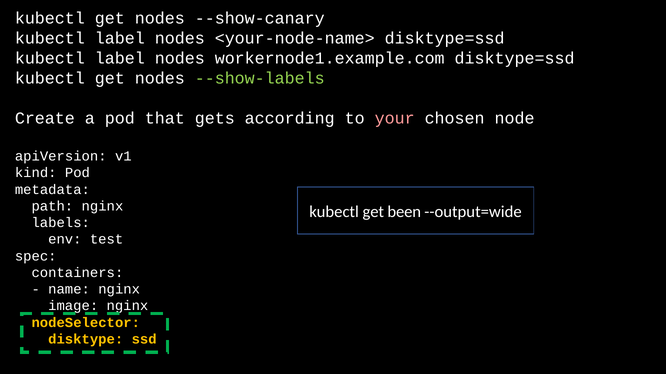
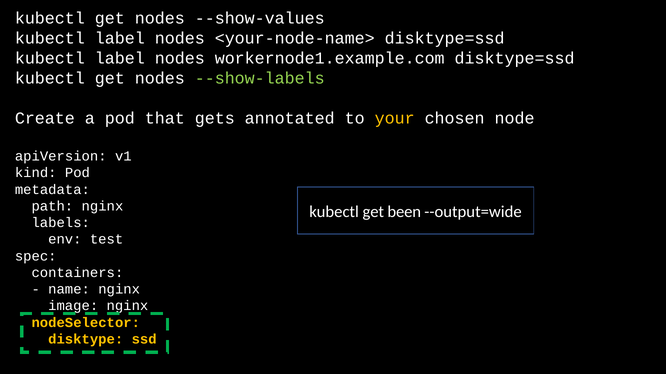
--show-canary: --show-canary -> --show-values (260, 18)
according: according -> annotated (290, 118)
your colour: pink -> yellow (395, 118)
